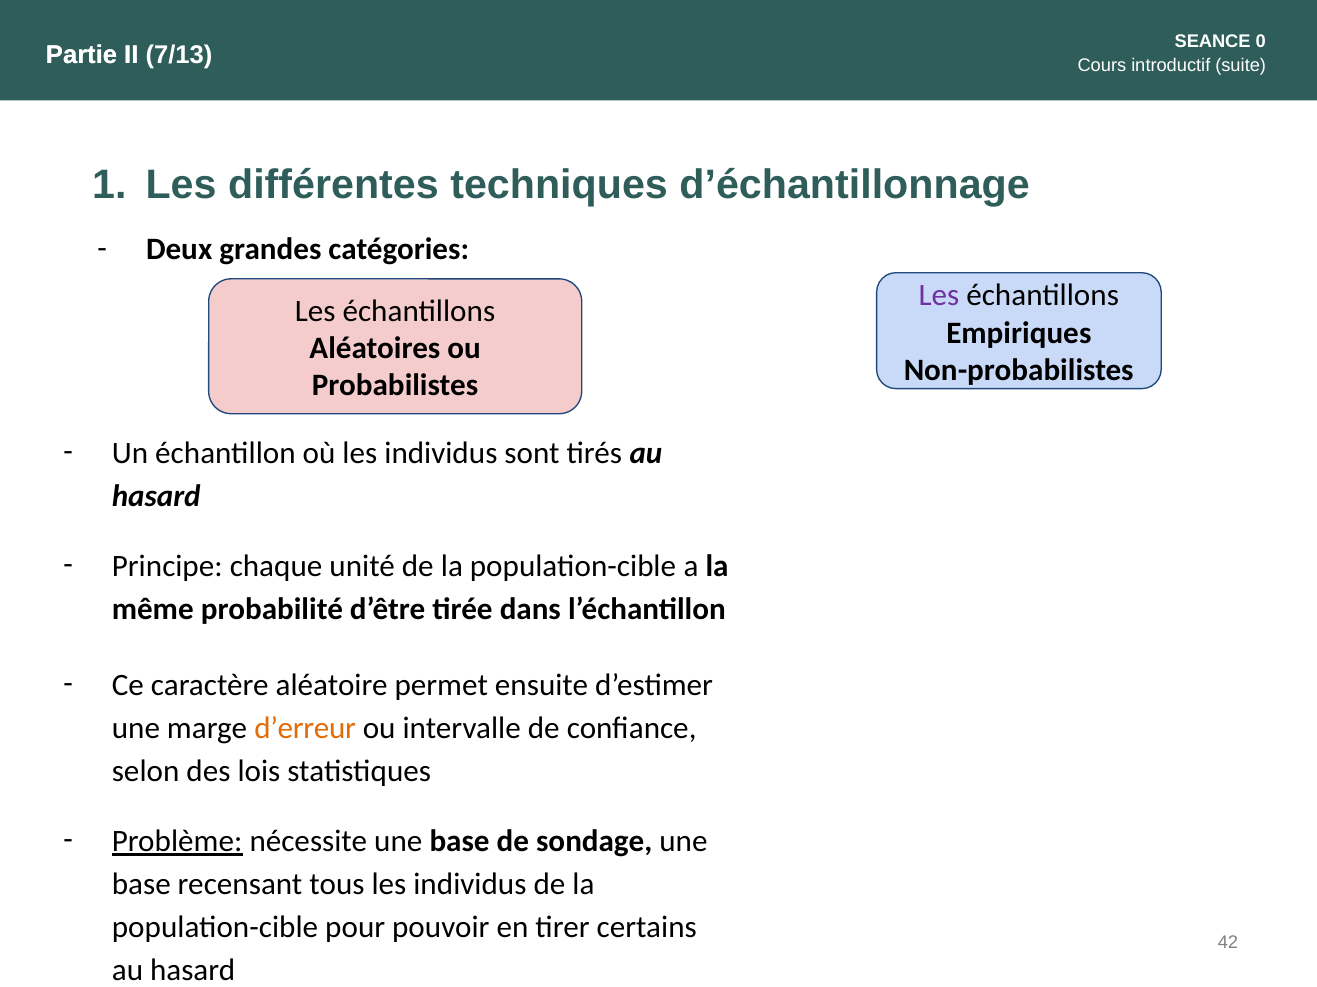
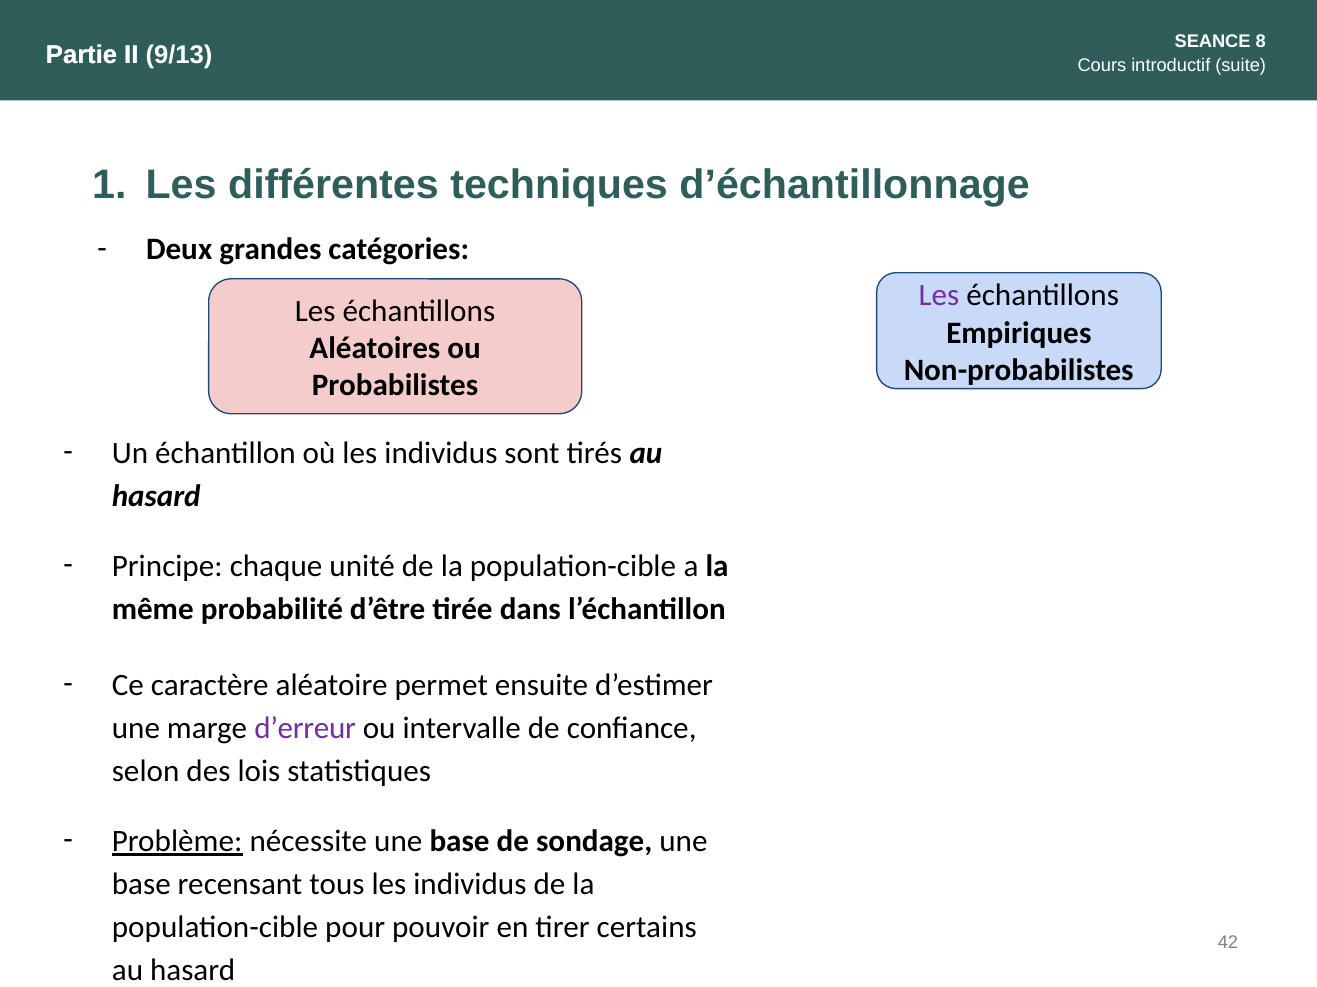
0: 0 -> 8 (1261, 41)
7/13: 7/13 -> 9/13 (179, 55)
d’erreur colour: orange -> purple (305, 728)
